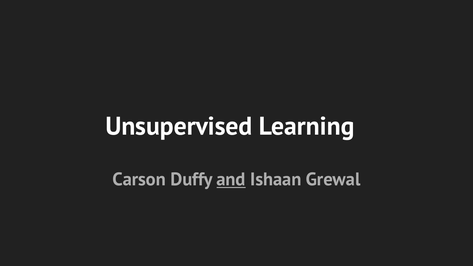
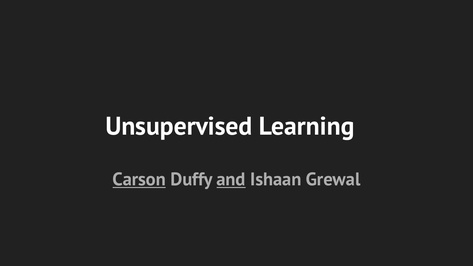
Carson underline: none -> present (139, 180)
